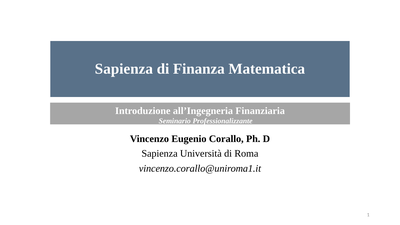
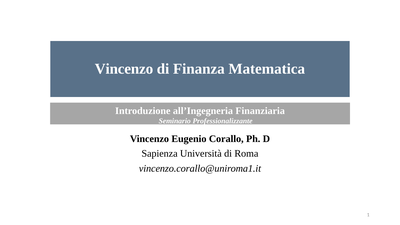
Sapienza: Sapienza -> Vincenzo (124, 69)
